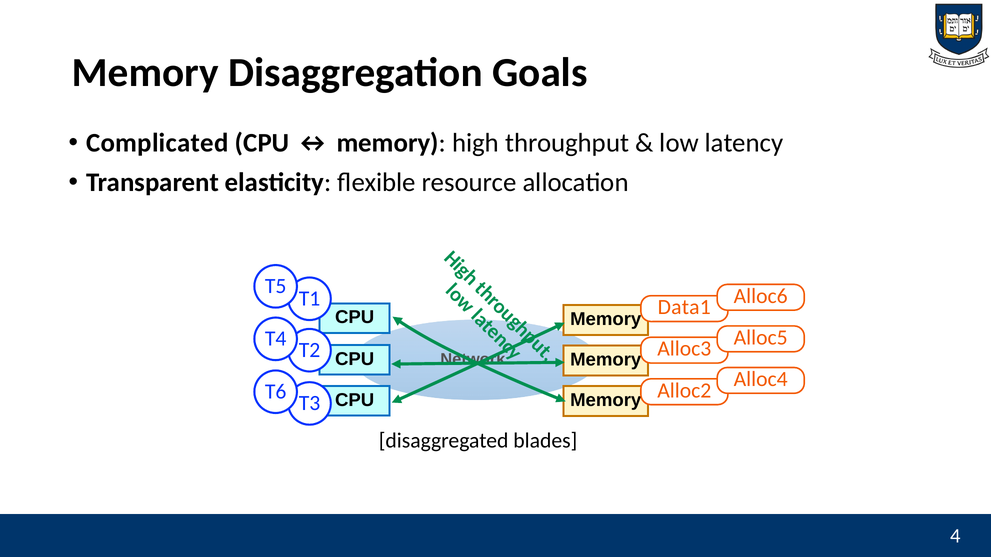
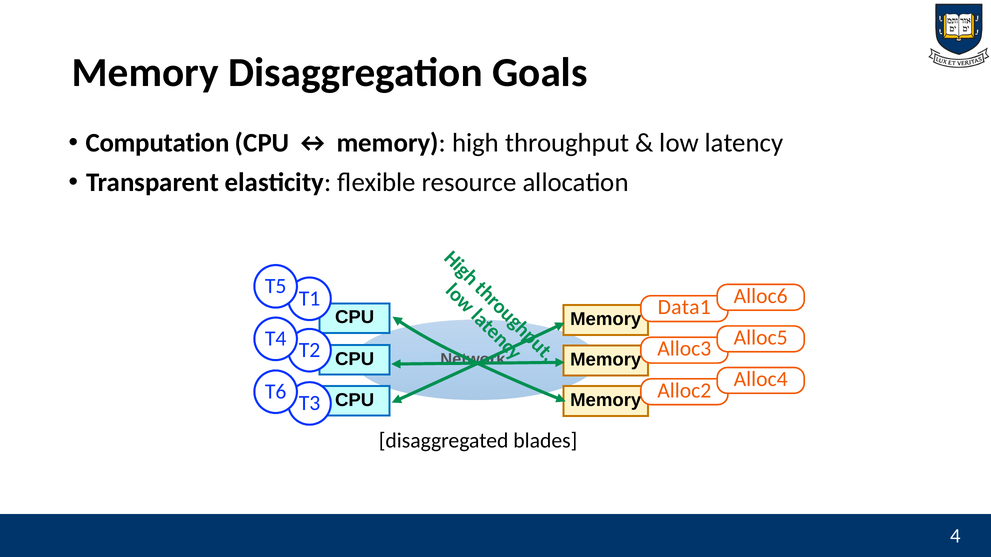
Complicated: Complicated -> Computation (158, 143)
